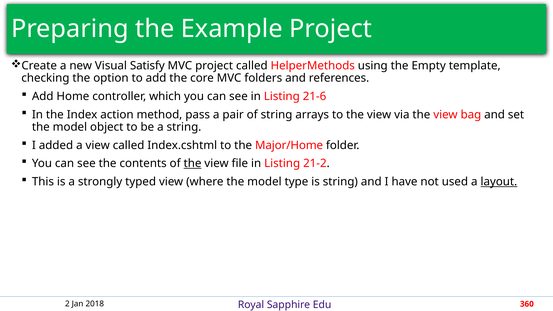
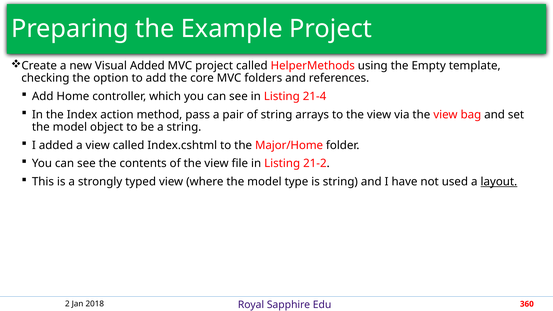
Visual Satisfy: Satisfy -> Added (147, 66)
21-6: 21-6 -> 21-4 (315, 96)
the underline: present -> none (193, 164)
